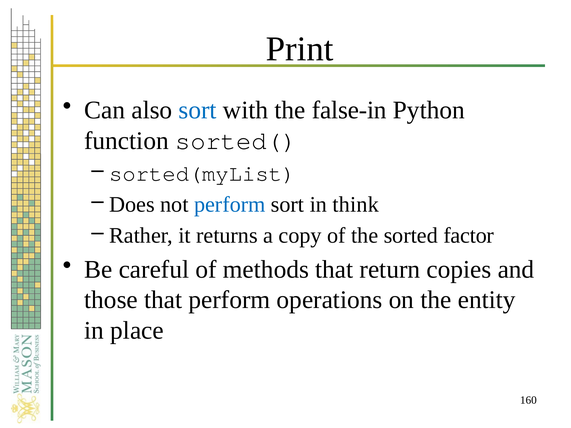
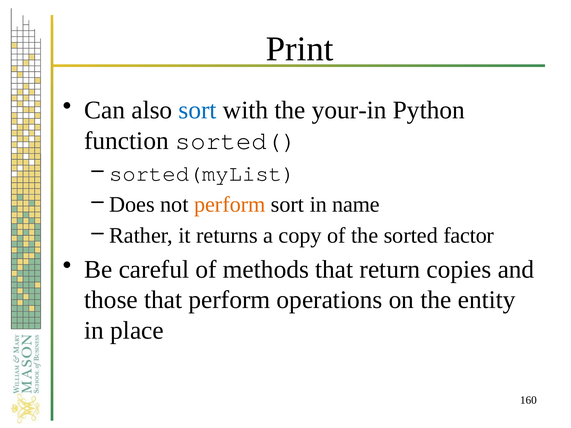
false-in: false-in -> your-in (349, 110)
perform colour: blue -> orange (230, 205)
think: think -> name (356, 205)
